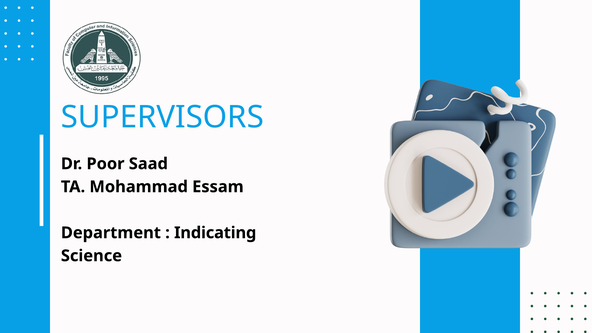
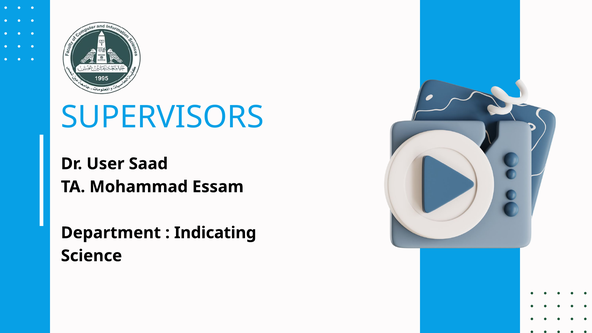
Poor: Poor -> User (105, 164)
